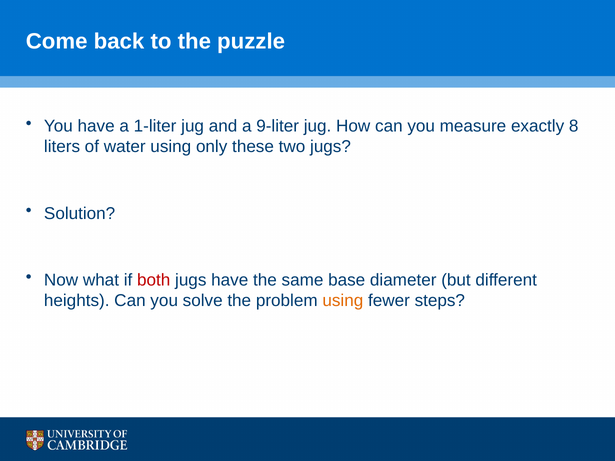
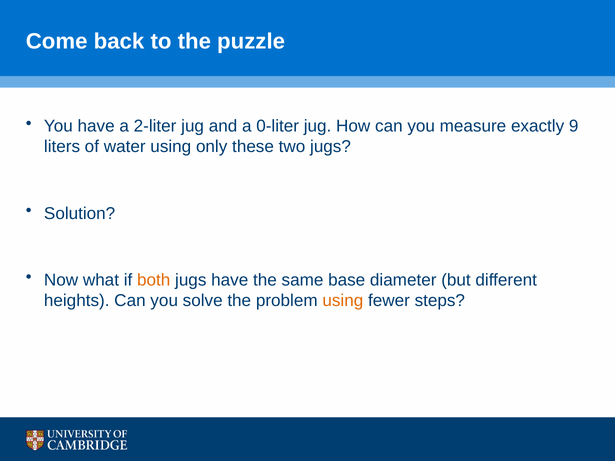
1-liter: 1-liter -> 2-liter (155, 126)
9-liter: 9-liter -> 0-liter (278, 126)
8: 8 -> 9 (574, 126)
both colour: red -> orange (154, 280)
